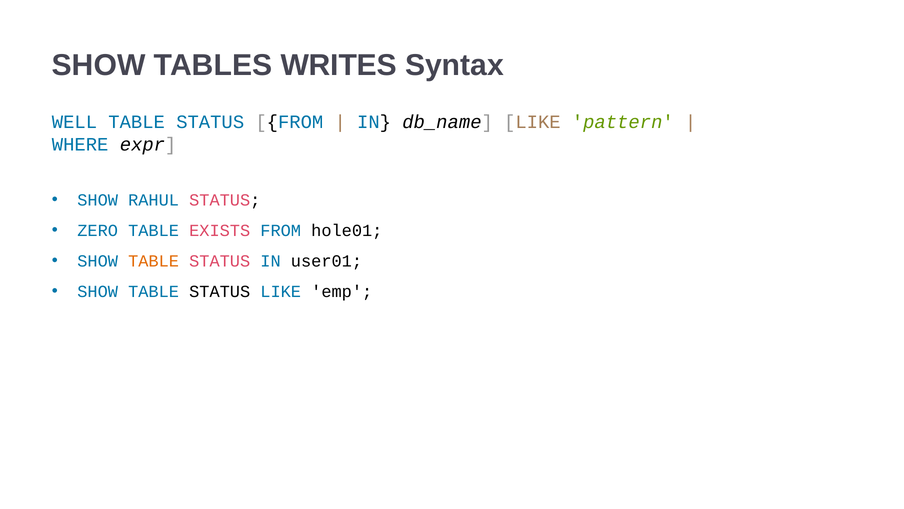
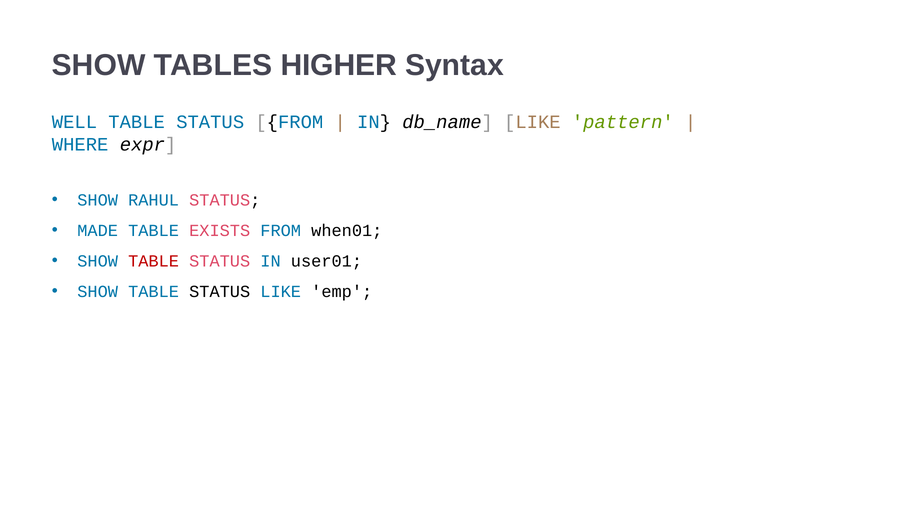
WRITES: WRITES -> HIGHER (339, 65)
ZERO: ZERO -> MADE (98, 230)
hole01: hole01 -> when01 (347, 230)
TABLE colour: orange -> red (154, 261)
